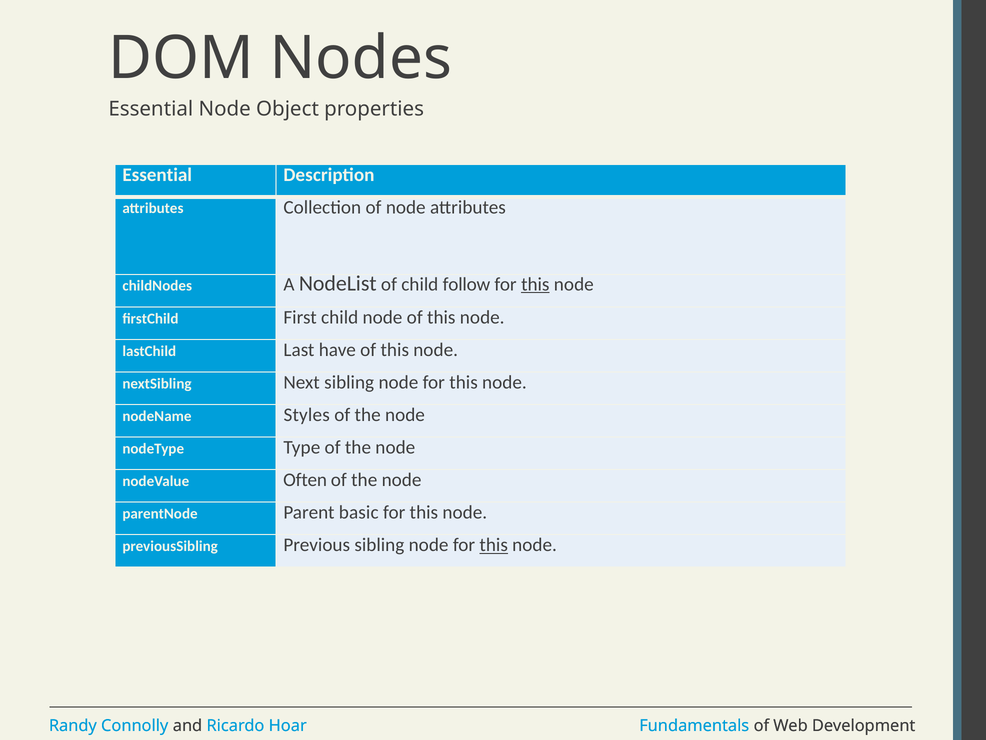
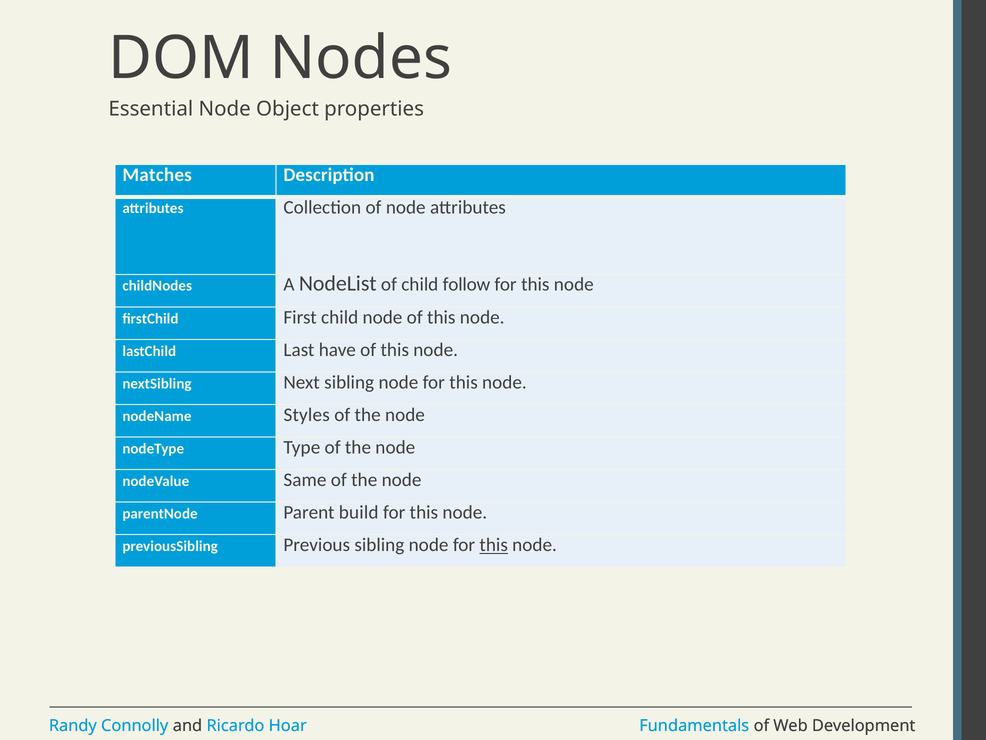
Essential: Essential -> Matches (157, 175)
this underline: present -> none (535, 284)
Often: Often -> Same (305, 480)
basic: basic -> build (359, 512)
